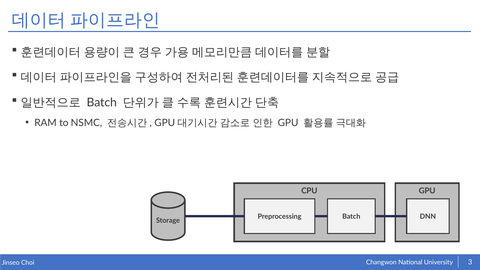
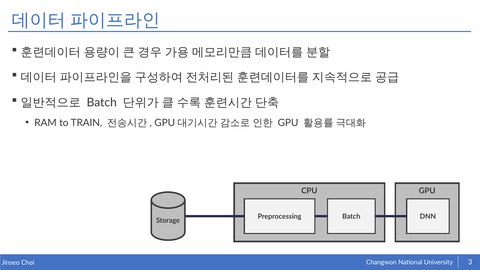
NSMC: NSMC -> TRAIN (86, 123)
